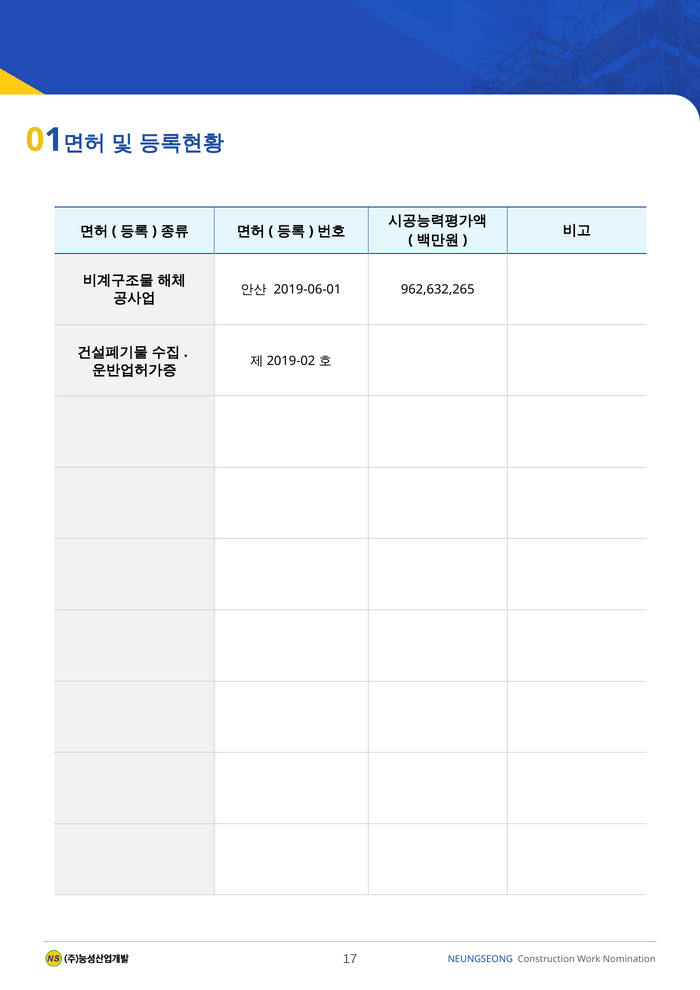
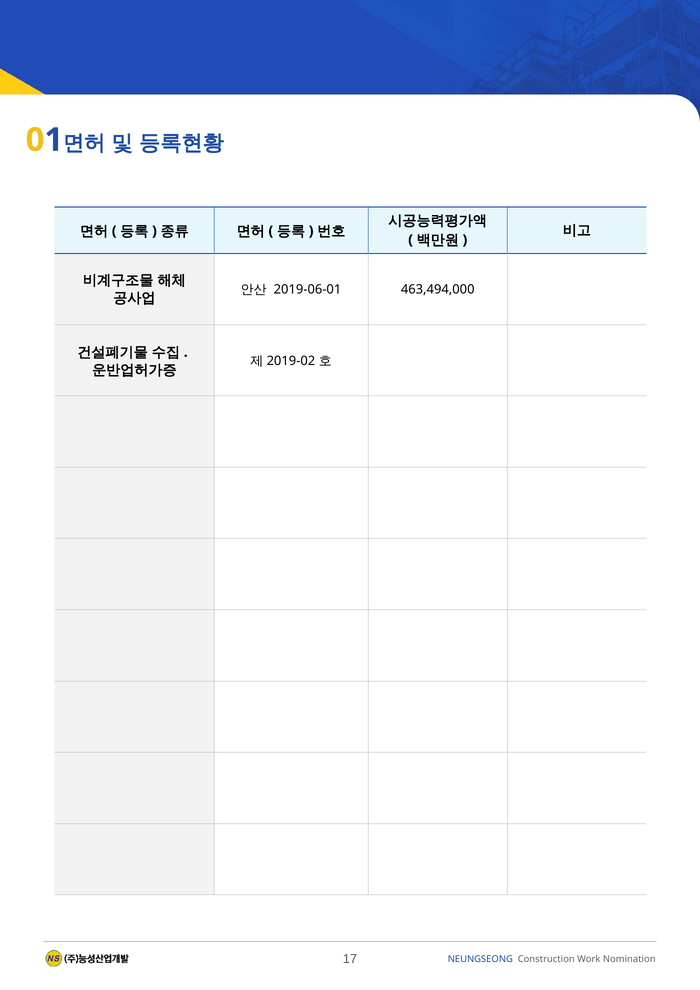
962,632,265: 962,632,265 -> 463,494,000 (438, 290)
